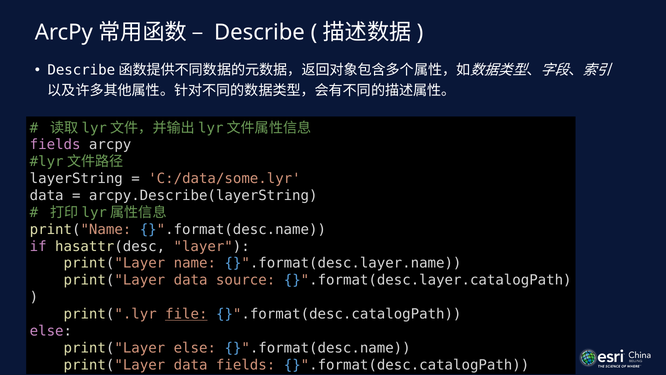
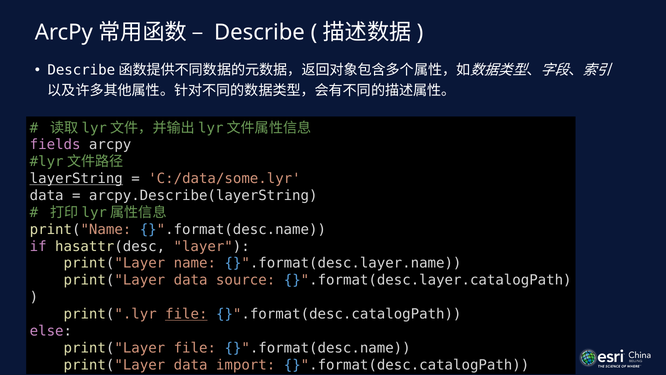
layerString underline: none -> present (76, 178)
print("Layer else: else -> file (195, 348)
data fields: fields -> import (246, 365)
